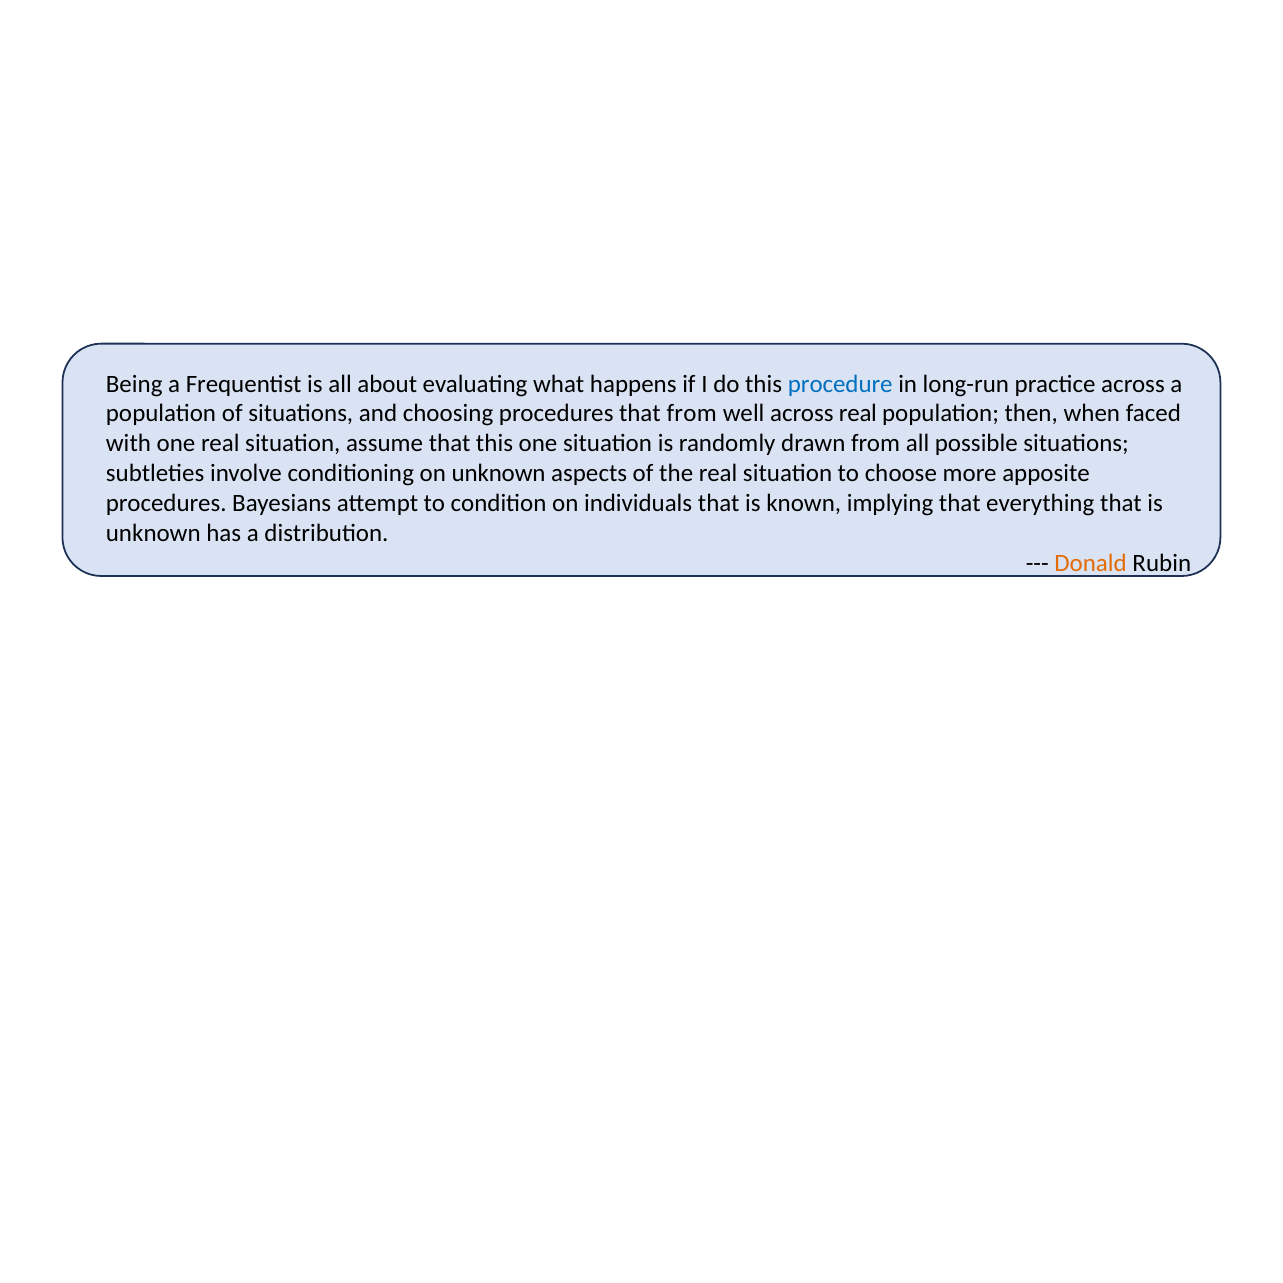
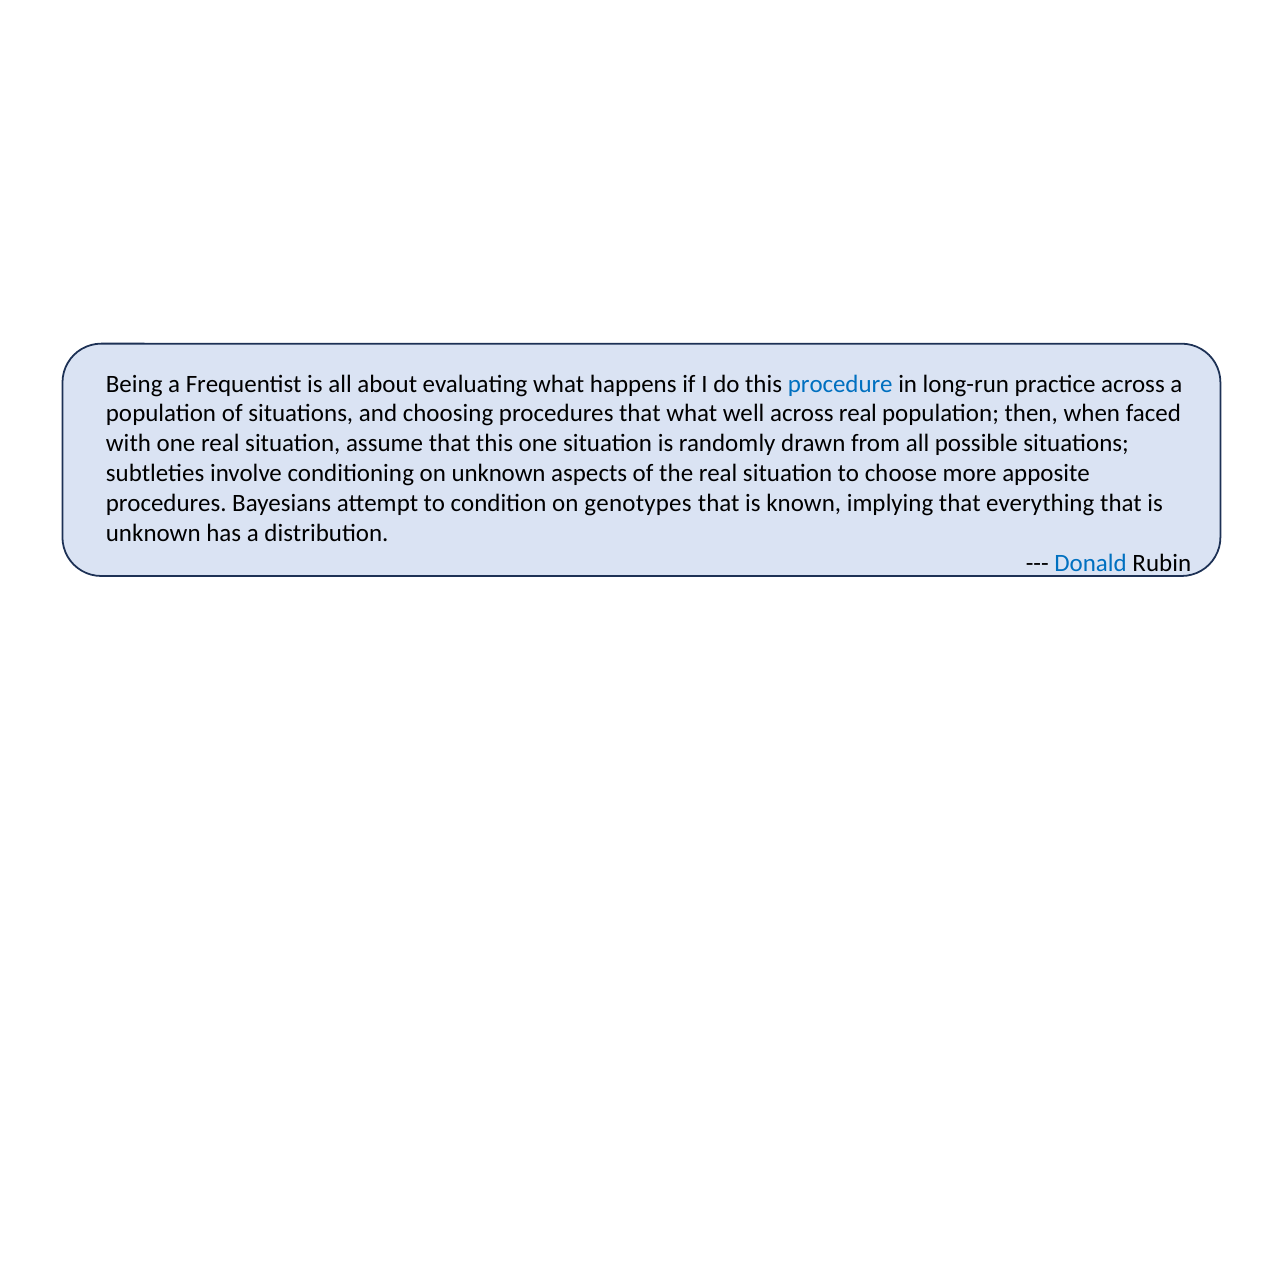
that from: from -> what (692, 414)
individuals: individuals -> genotypes (638, 504)
Donald colour: orange -> blue (1091, 564)
